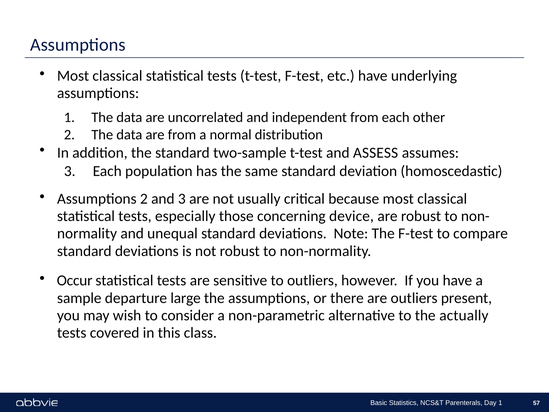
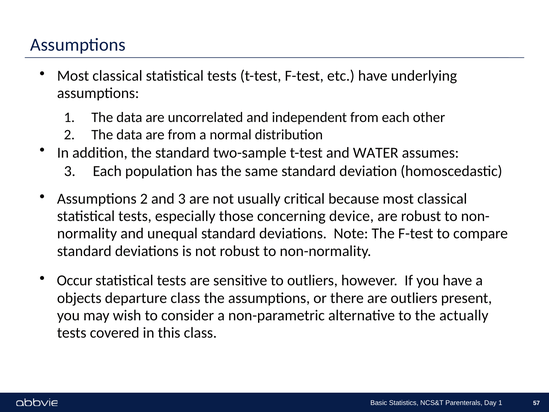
ASSESS: ASSESS -> WATER (376, 153)
sample: sample -> objects (79, 298)
departure large: large -> class (185, 298)
